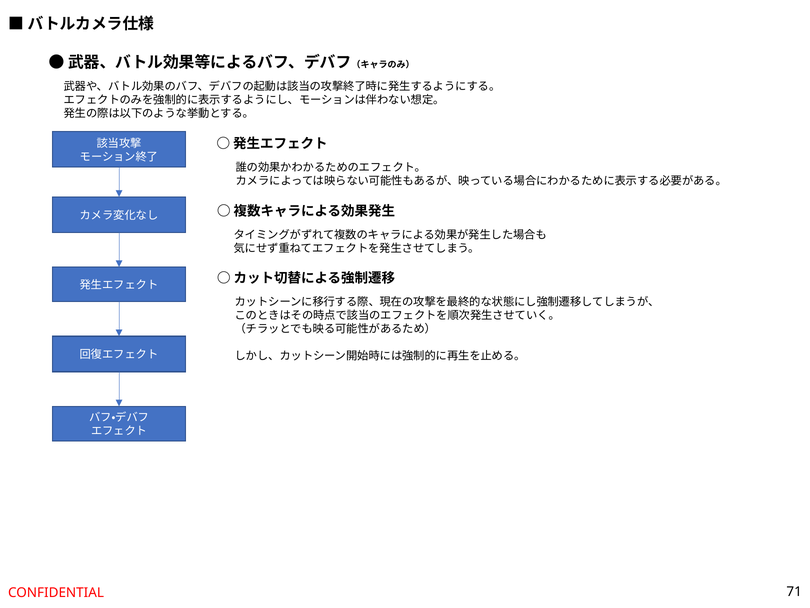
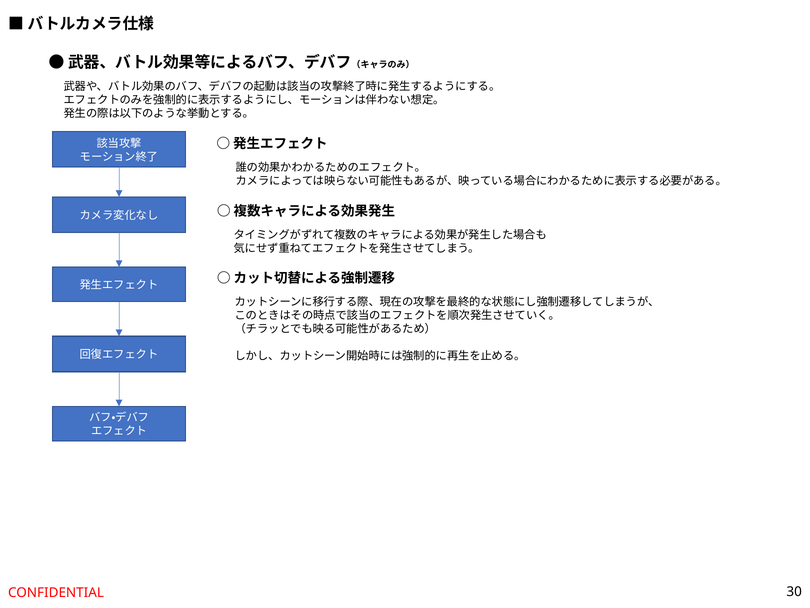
71: 71 -> 30 (794, 591)
